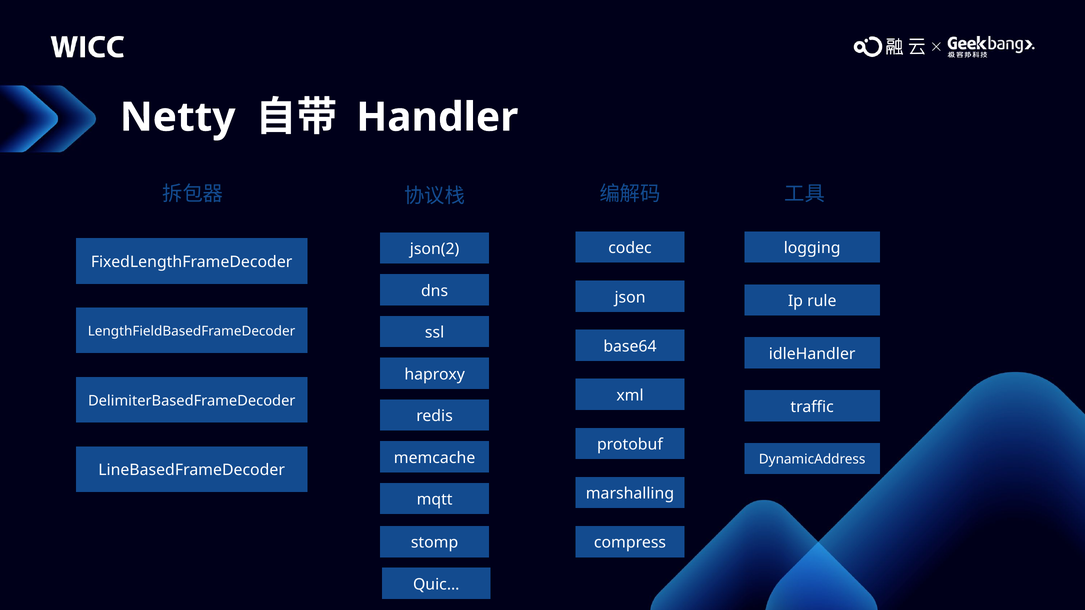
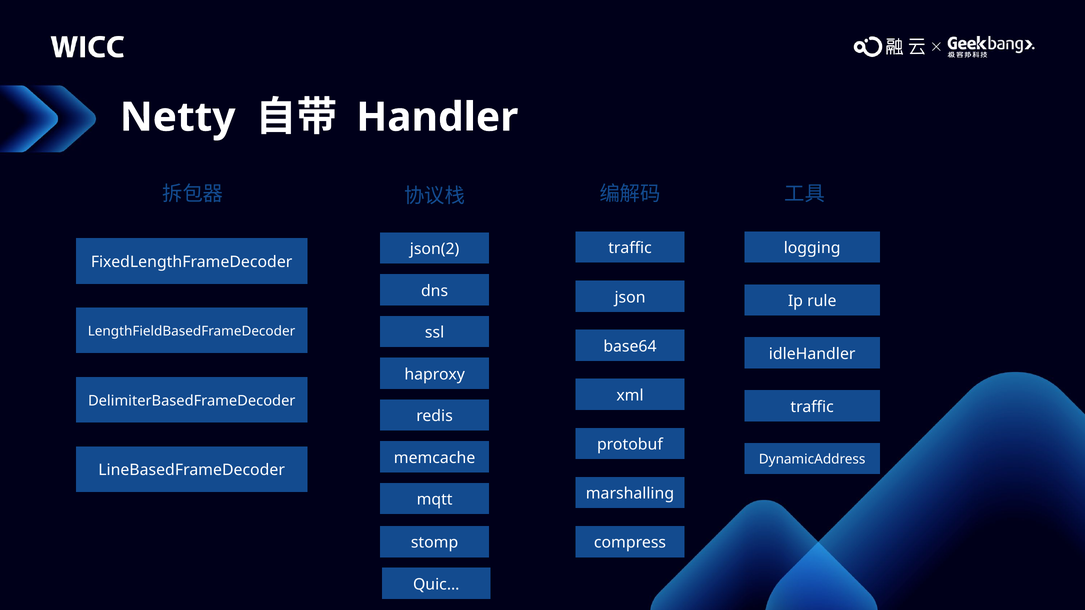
codec: codec -> traffic (630, 248)
